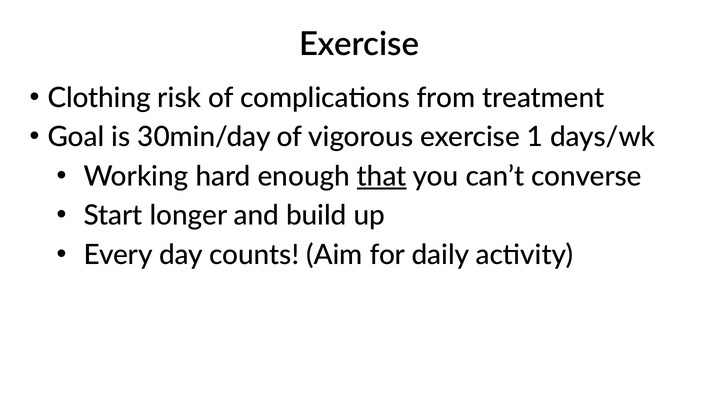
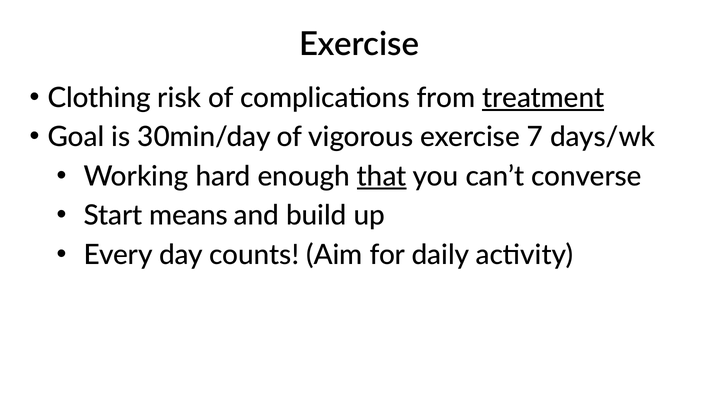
treatment underline: none -> present (543, 98)
1: 1 -> 7 (535, 137)
longer: longer -> means (189, 216)
